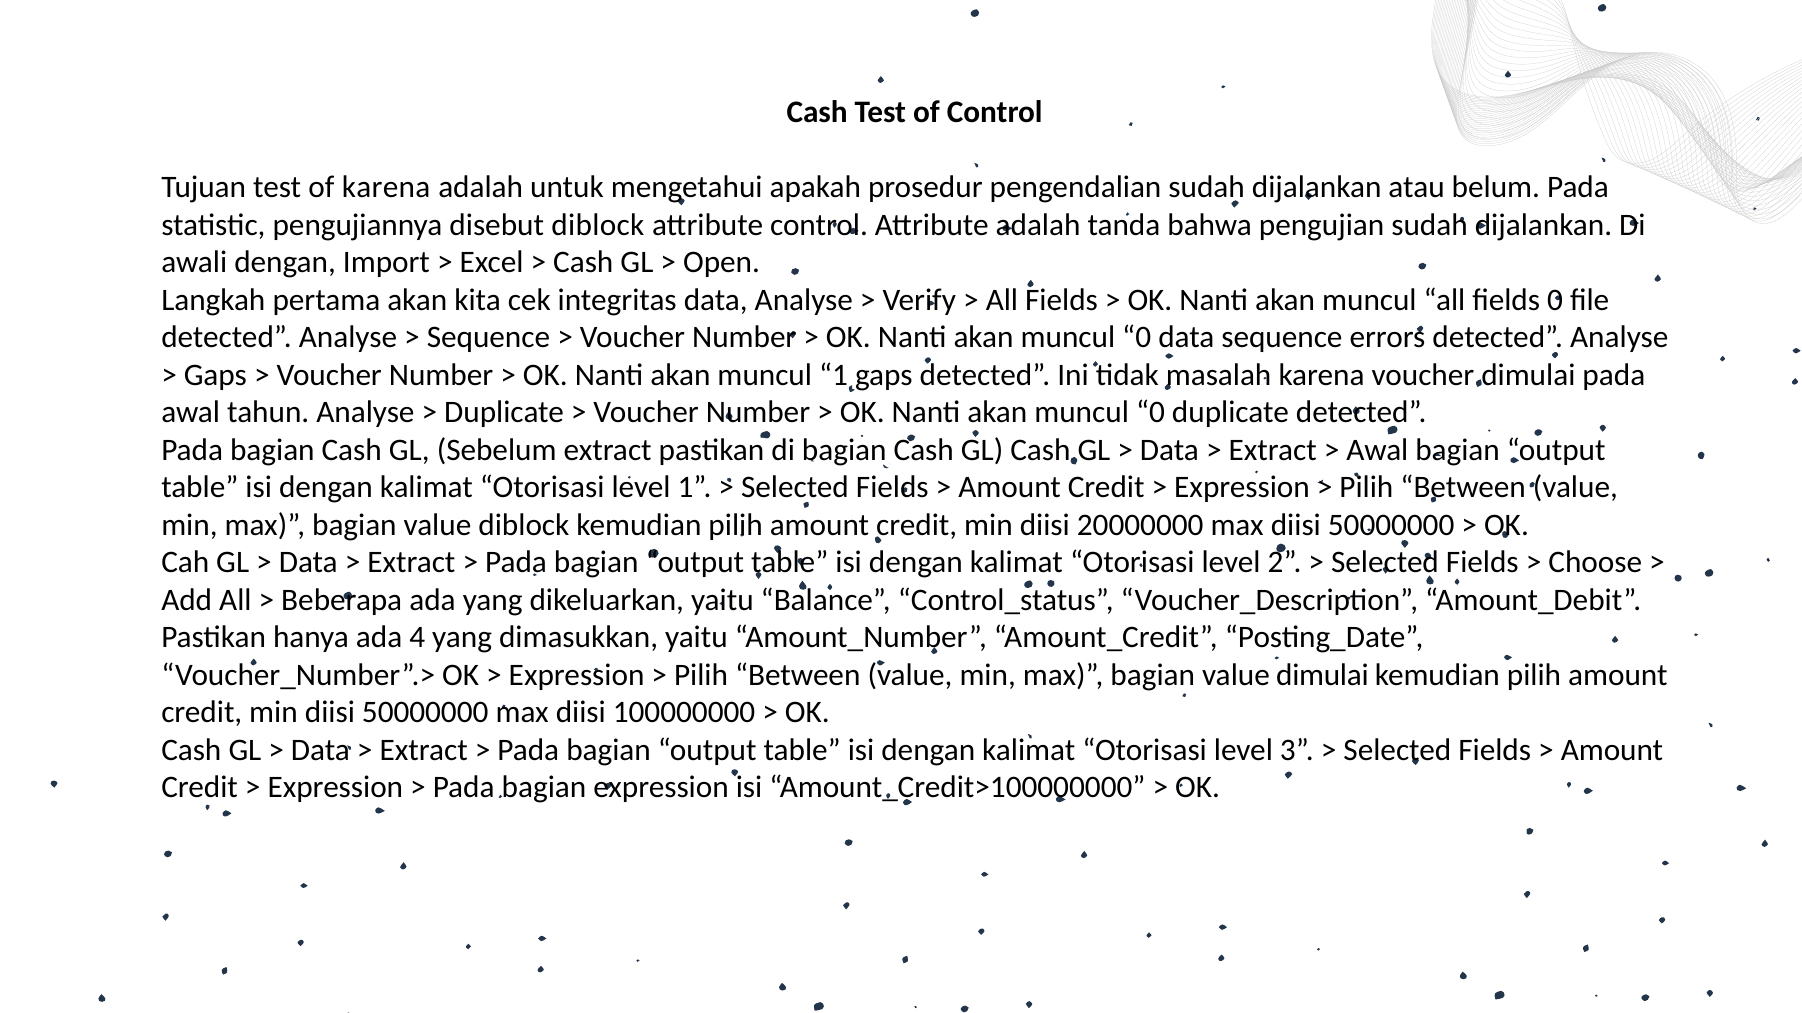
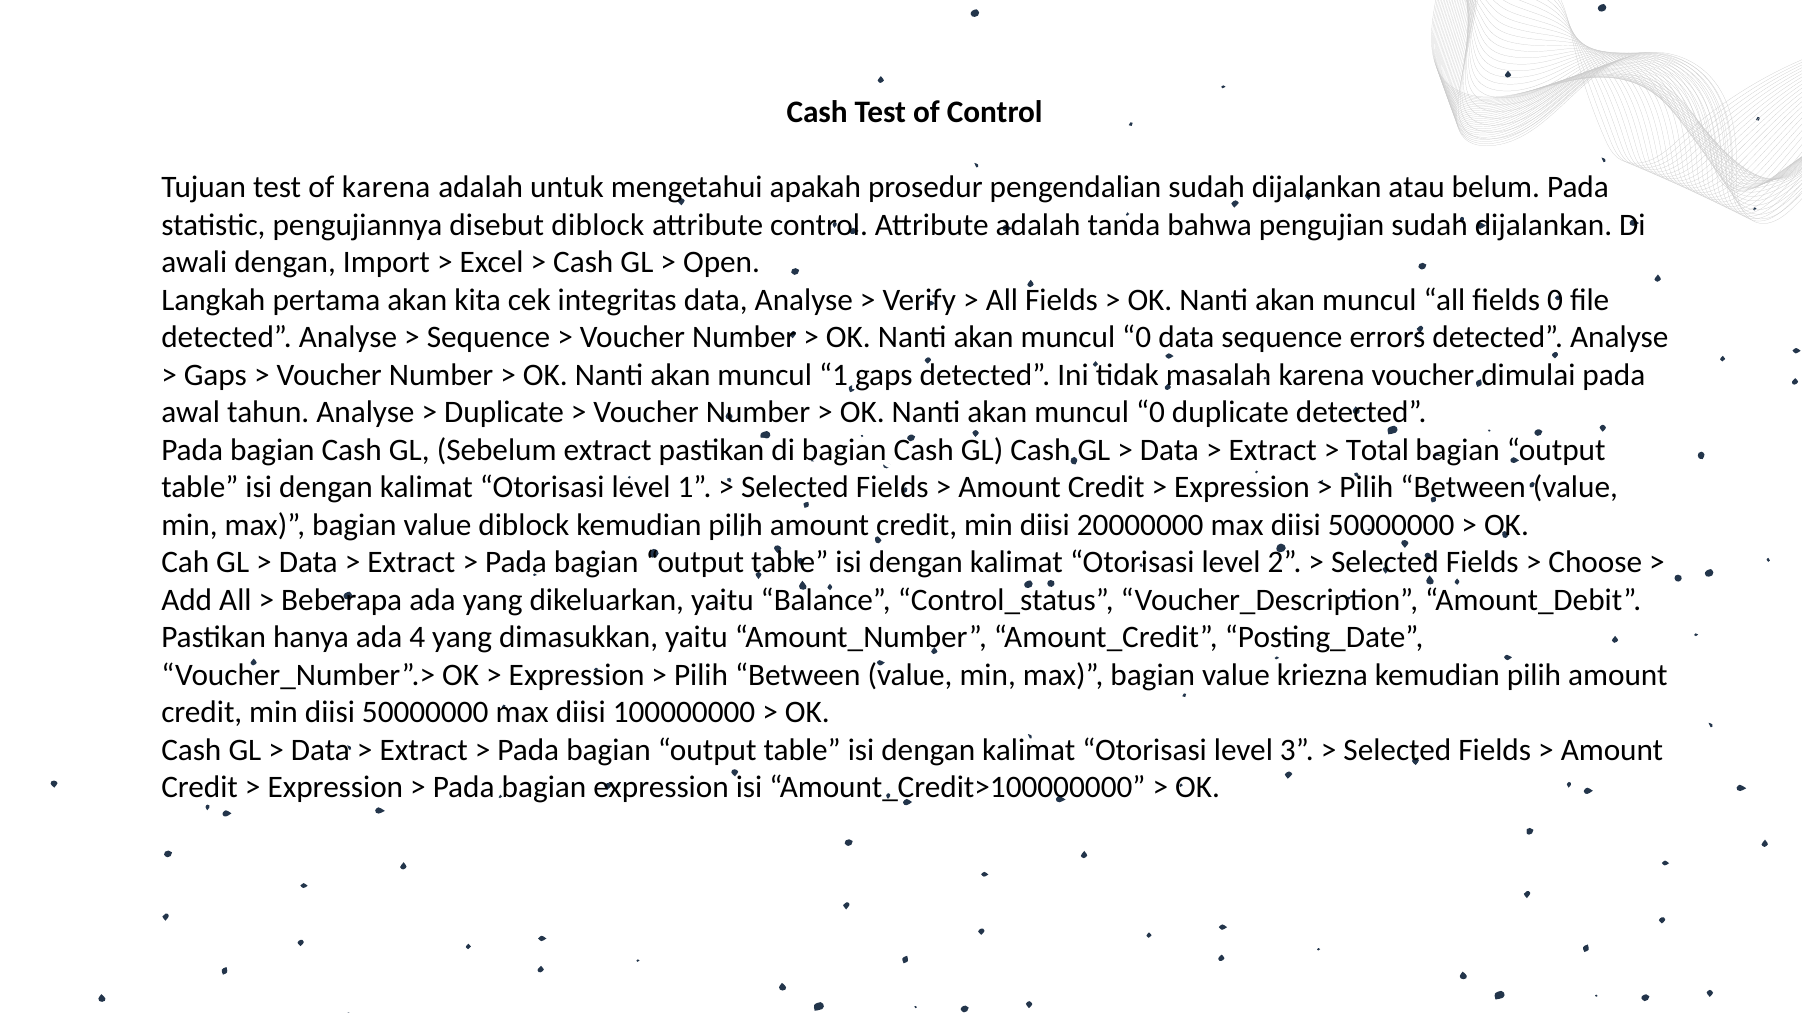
Awal: Awal -> Total (1377, 450)
value dimulai: dimulai -> kriezna (1322, 675)
